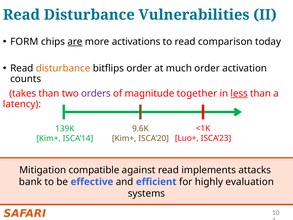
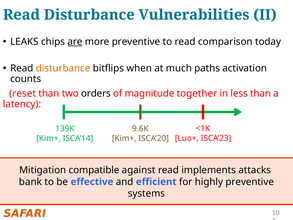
FORM: FORM -> LEAKS (24, 42)
more activations: activations -> preventive (136, 42)
bitflips order: order -> when (139, 68)
much order: order -> paths (207, 68)
takes: takes -> reset (23, 93)
orders colour: purple -> black (96, 93)
less underline: present -> none (239, 93)
highly evaluation: evaluation -> preventive (250, 182)
